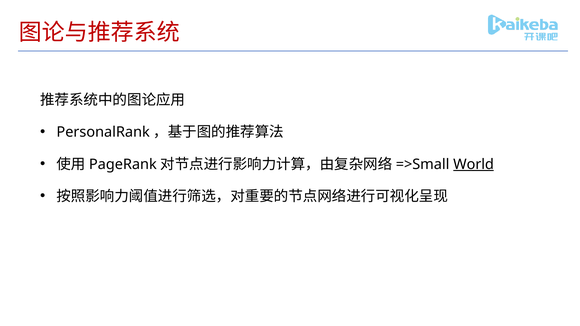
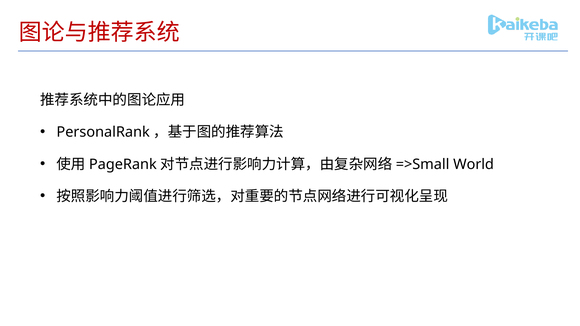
World underline: present -> none (474, 164)
